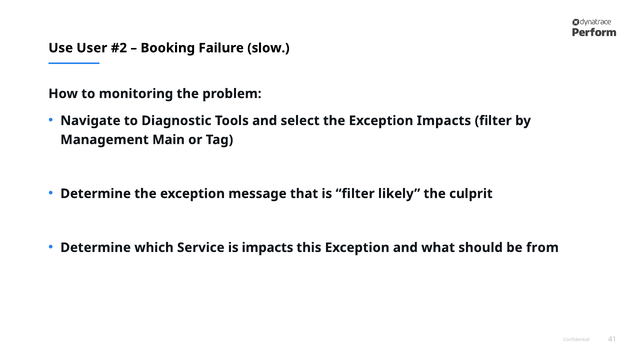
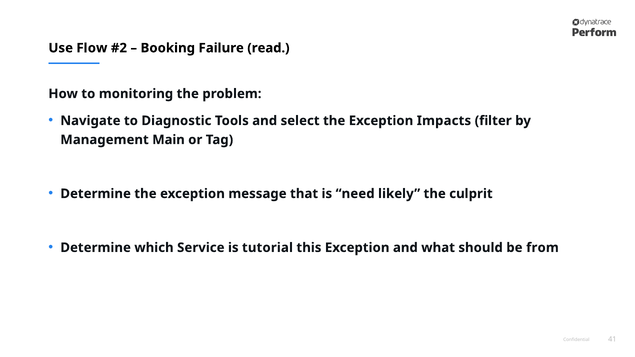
User: User -> Flow (92, 48)
slow: slow -> read (268, 48)
is filter: filter -> need (355, 194)
is impacts: impacts -> tutorial (267, 248)
